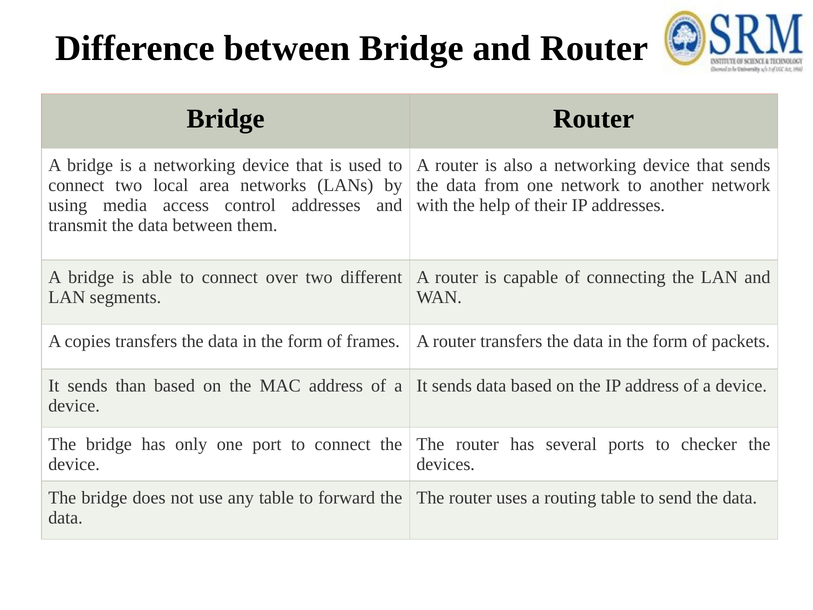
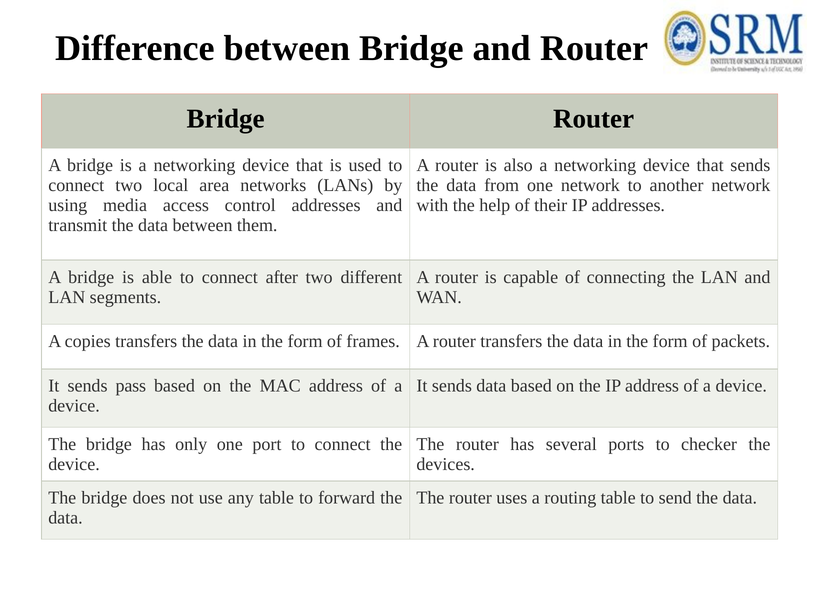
over: over -> after (282, 277)
than: than -> pass (131, 386)
